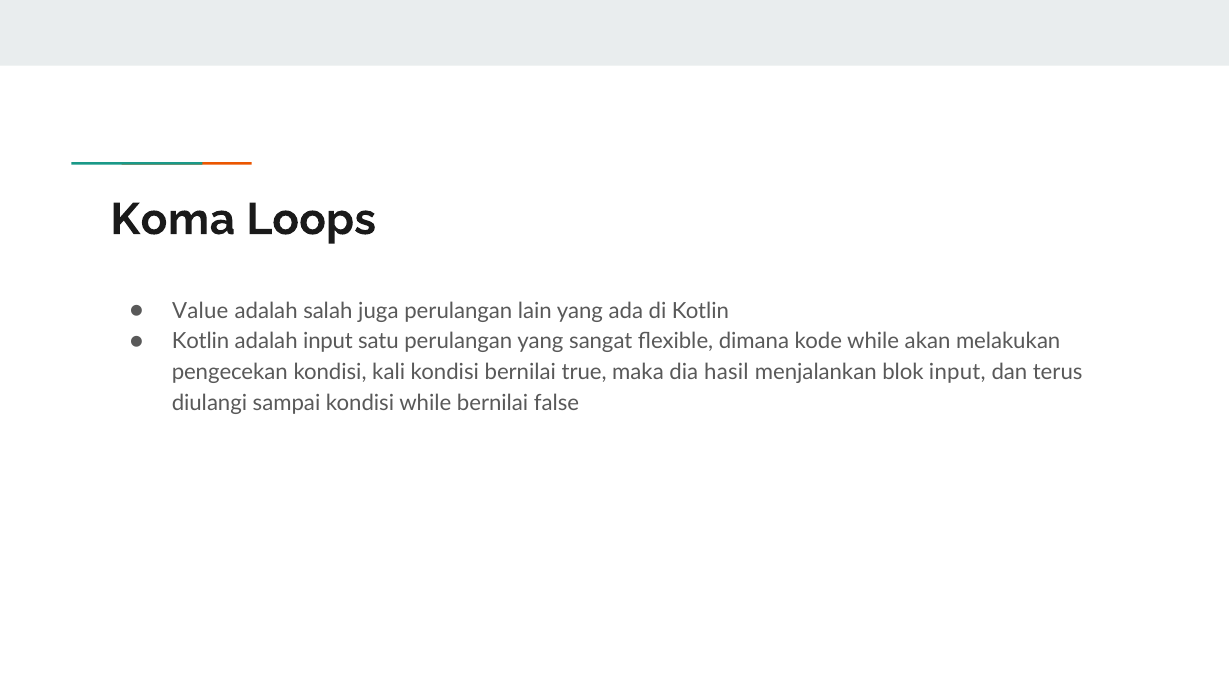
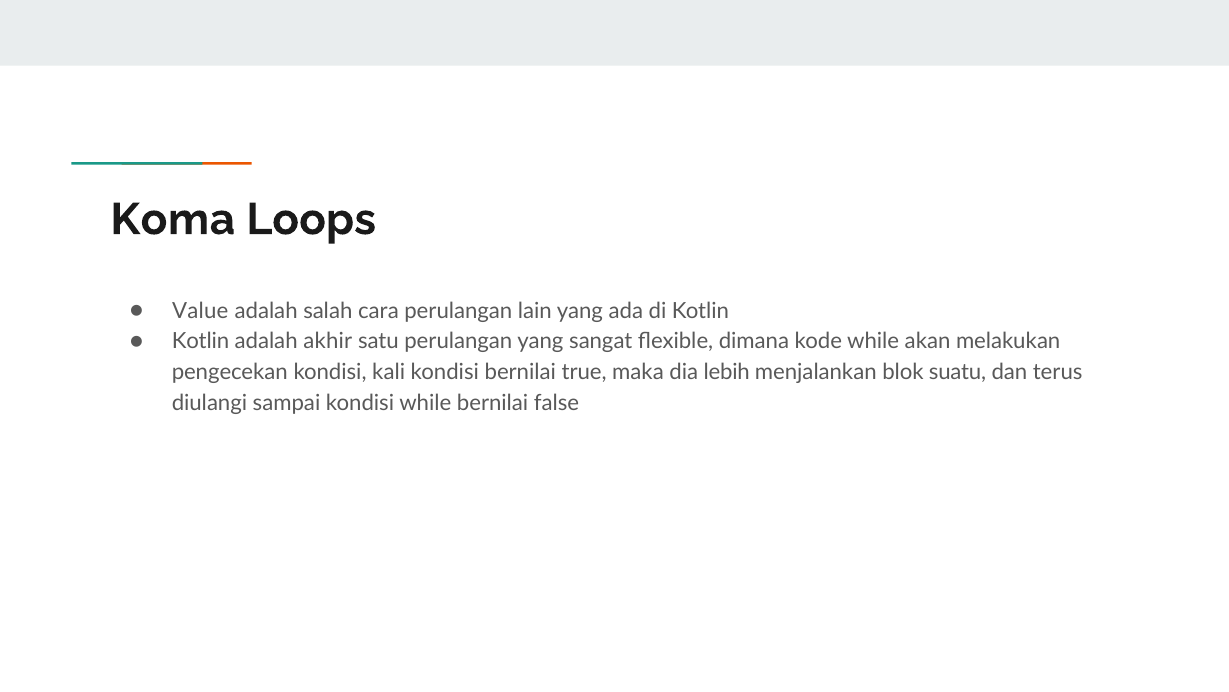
juga: juga -> cara (378, 311)
adalah input: input -> akhir (328, 341)
hasil: hasil -> lebih (727, 372)
blok input: input -> suatu (958, 372)
